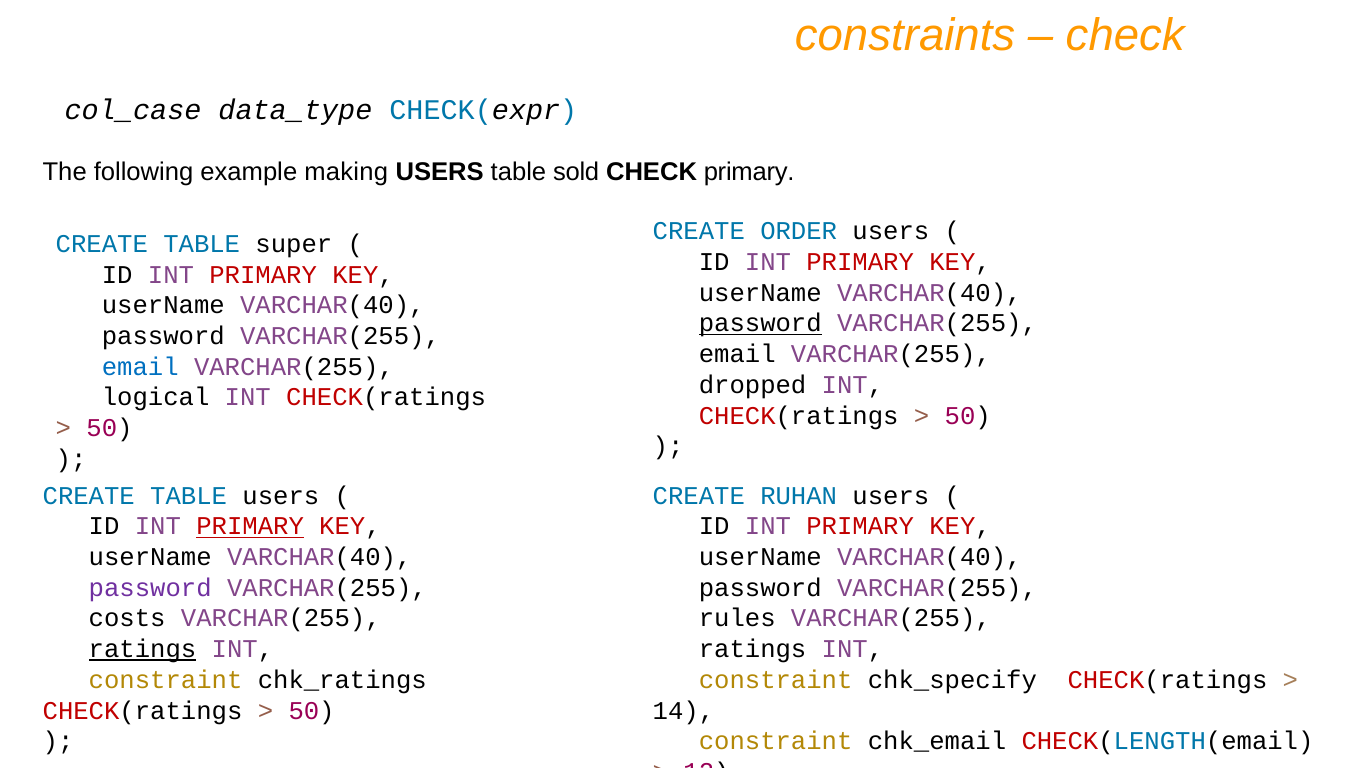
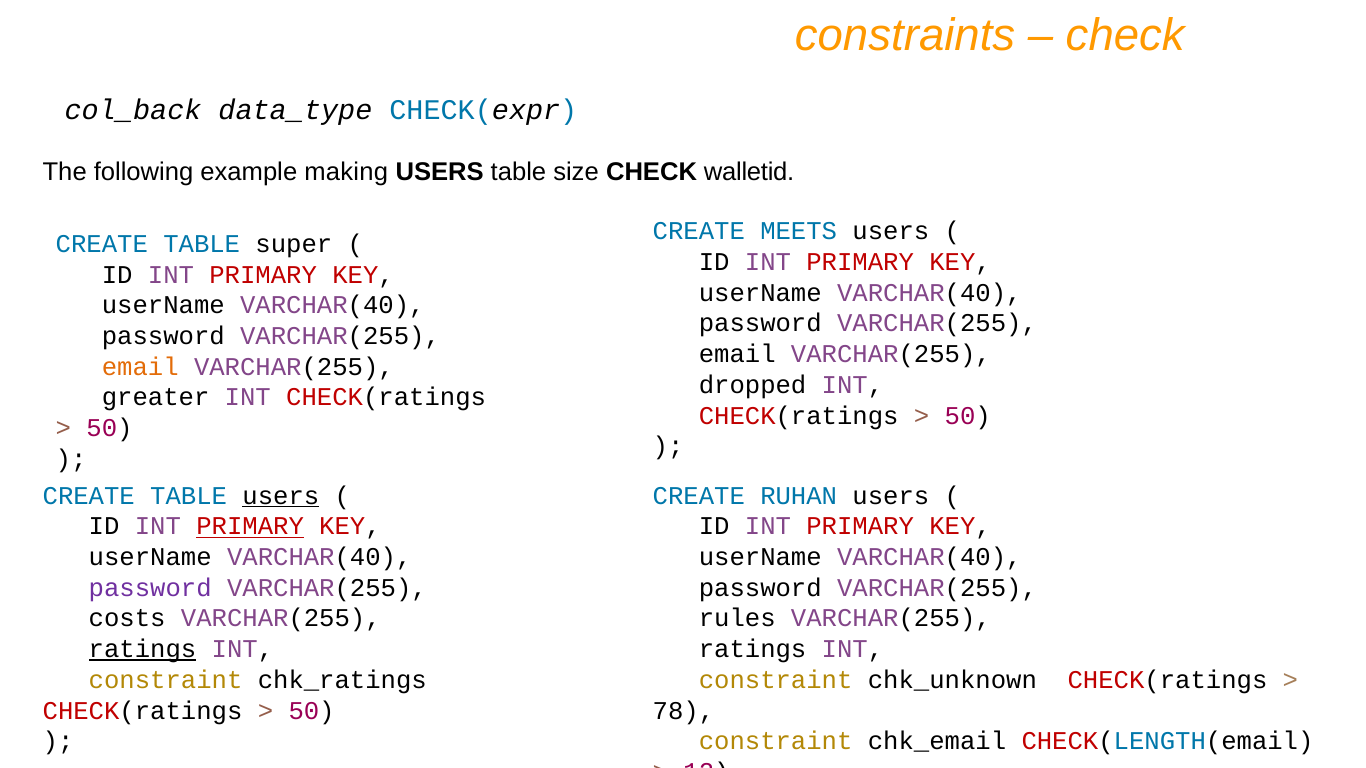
col_case: col_case -> col_back (133, 110)
sold: sold -> size (576, 172)
CHECK primary: primary -> walletid (749, 172)
ORDER: ORDER -> MEETS (799, 231)
password underline: present -> none (760, 324)
email colour: blue -> orange (140, 367)
logical: logical -> greater (156, 398)
users underline: none -> present (281, 496)
chk_specify: chk_specify -> chk_unknown (952, 680)
14: 14 -> 78 (683, 711)
